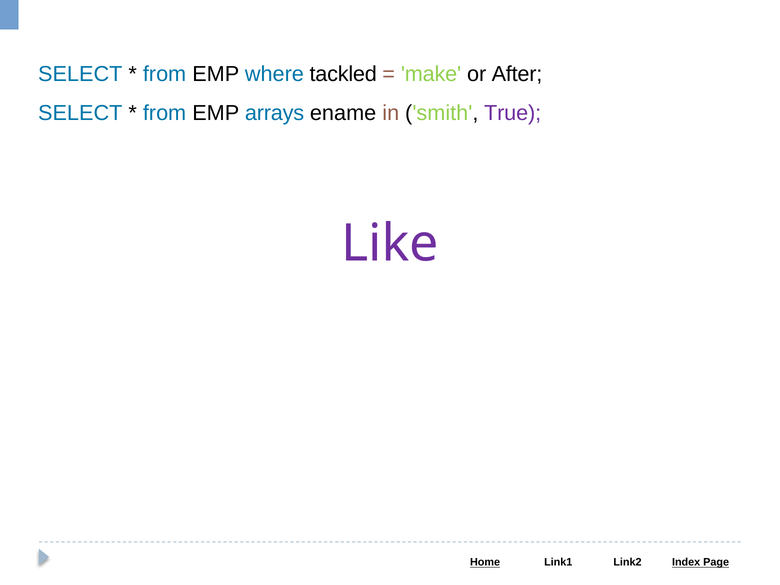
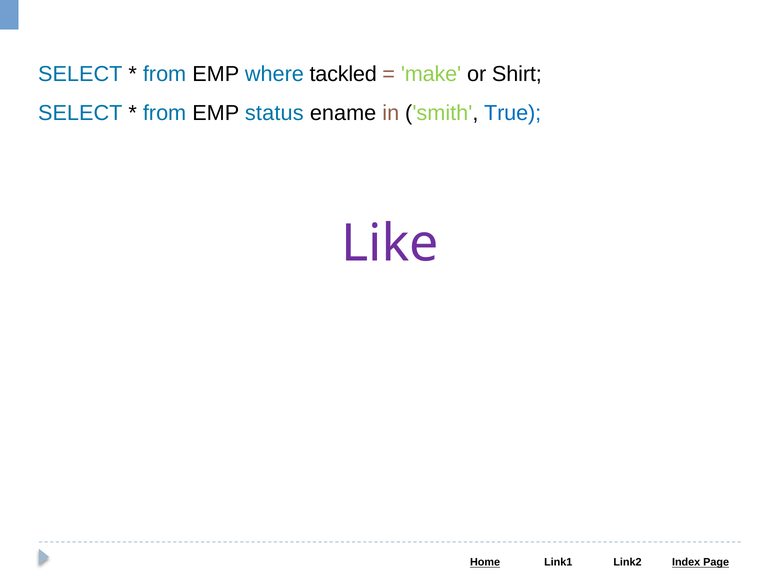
After: After -> Shirt (517, 74)
arrays: arrays -> status (274, 113)
True colour: purple -> blue (513, 113)
